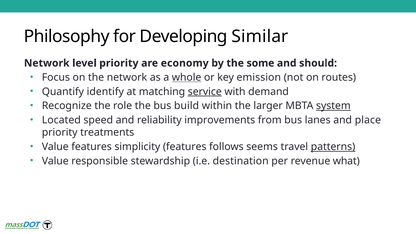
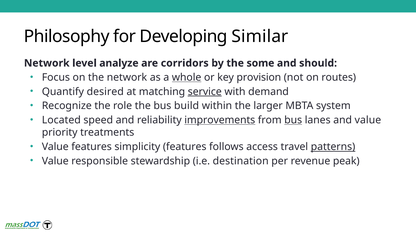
level priority: priority -> analyze (119, 63)
economy: economy -> corridors (185, 63)
emission: emission -> provision (259, 77)
identify: identify -> desired (105, 92)
system underline: present -> none (333, 106)
improvements underline: none -> present (220, 120)
bus underline: none -> present (293, 120)
and place: place -> value (368, 120)
seems: seems -> access (262, 147)
what: what -> peak (346, 161)
